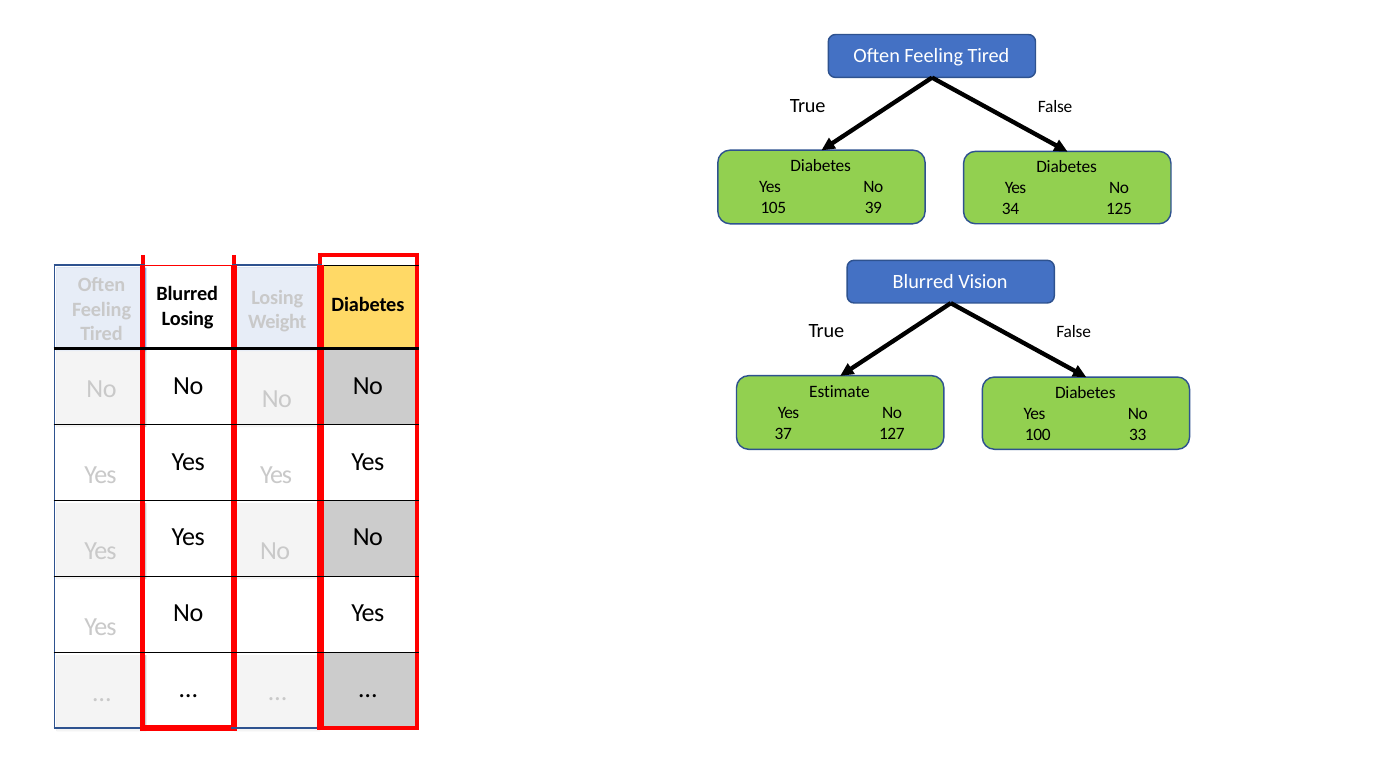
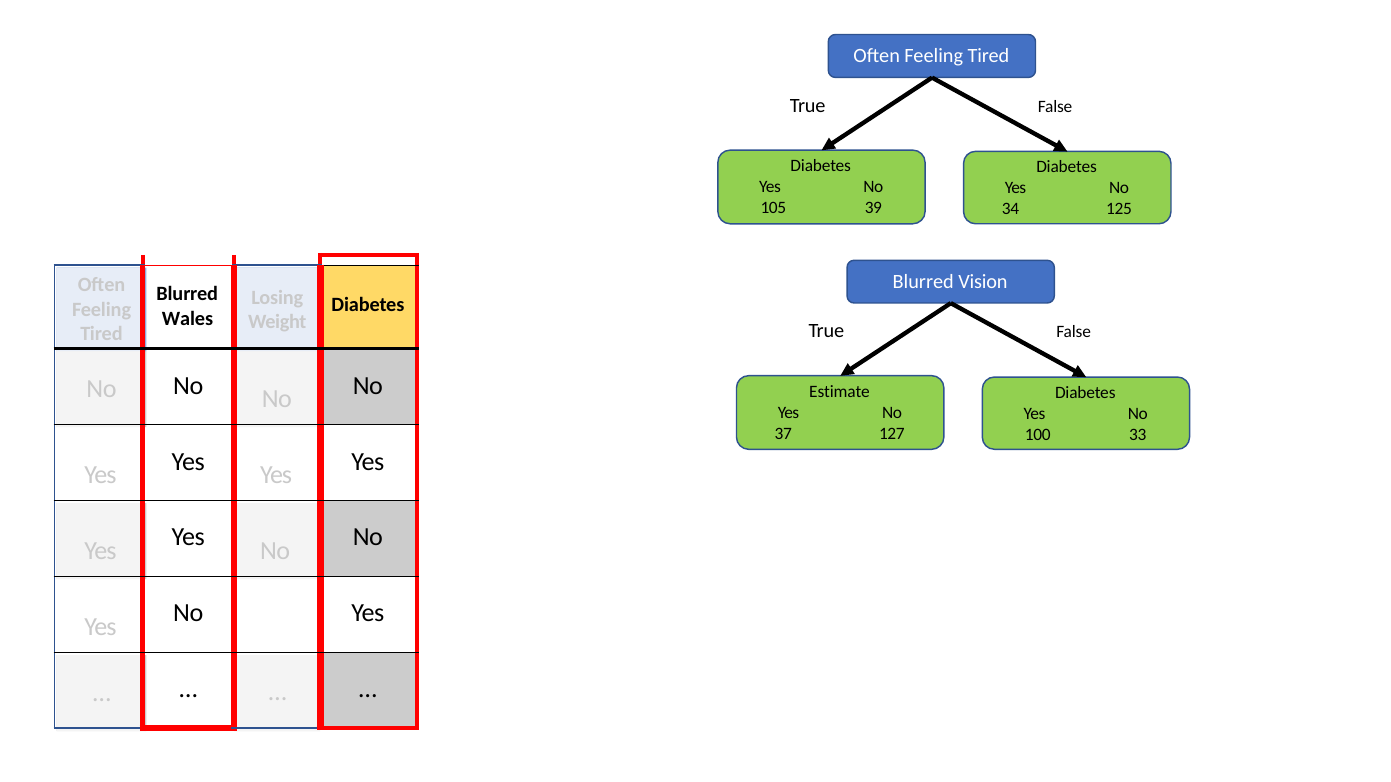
Losing: Losing -> Wales (187, 319)
